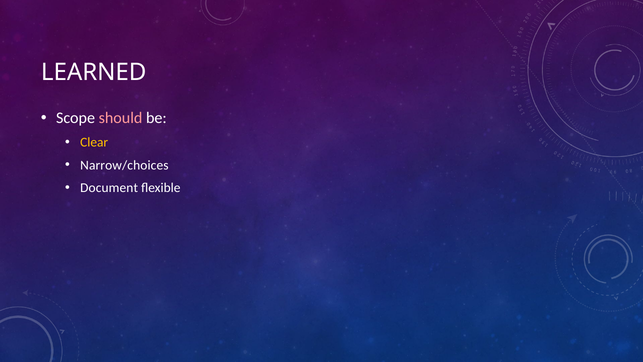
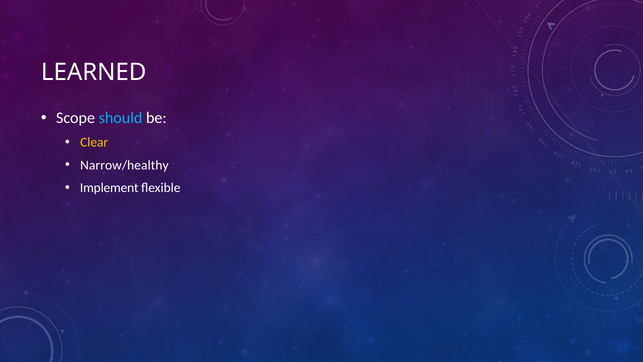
should colour: pink -> light blue (121, 118)
Narrow/choices: Narrow/choices -> Narrow/healthy (124, 165)
Document: Document -> Implement (109, 188)
